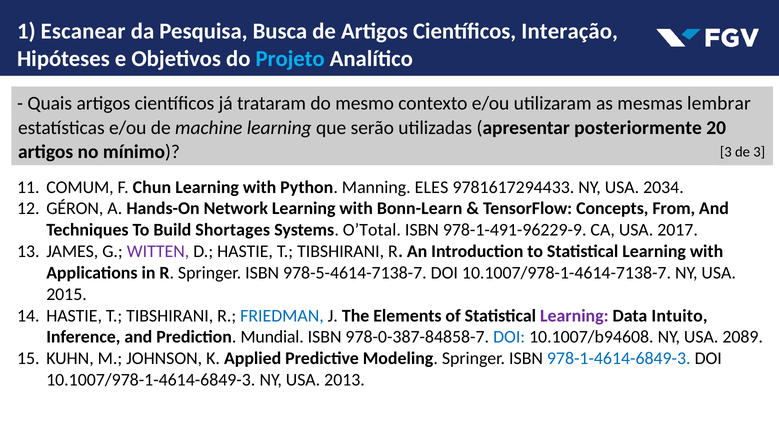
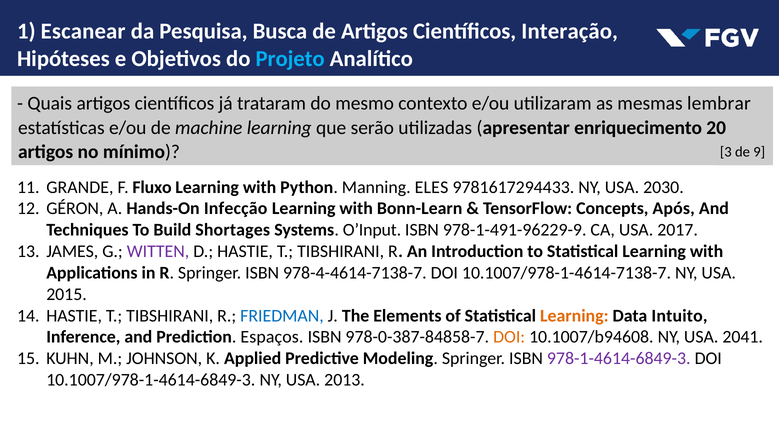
posteriormente: posteriormente -> enriquecimento (638, 128)
de 3: 3 -> 9 (759, 152)
COMUM: COMUM -> GRANDE (80, 187)
Chun: Chun -> Fluxo (152, 187)
2034: 2034 -> 2030 (663, 187)
Network: Network -> Infecção (236, 209)
From: From -> Após (674, 209)
O’Total: O’Total -> O’Input (372, 230)
978-5-4614-7138-7: 978-5-4614-7138-7 -> 978-4-4614-7138-7 (355, 273)
Learning colour: purple -> orange (574, 316)
Mundial: Mundial -> Espaços (272, 337)
DOI colour: blue -> orange (509, 337)
2089: 2089 -> 2041 (743, 337)
978-1-4614-6849-3 colour: blue -> purple (619, 359)
